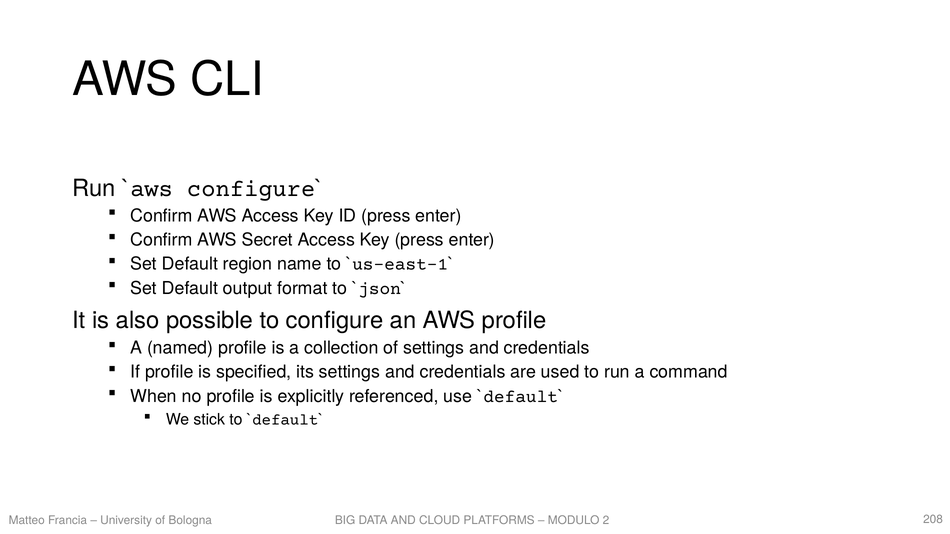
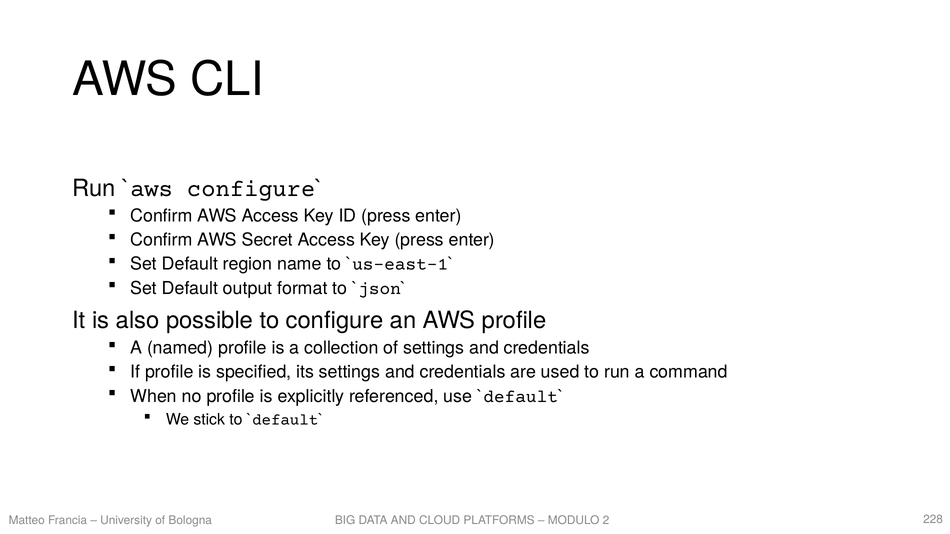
208: 208 -> 228 (933, 520)
